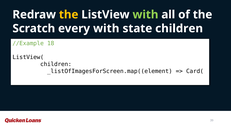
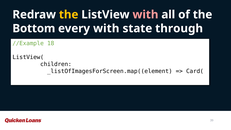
with colour: light green -> pink (145, 15)
Scratch: Scratch -> Bottom (34, 28)
state children: children -> through (179, 28)
